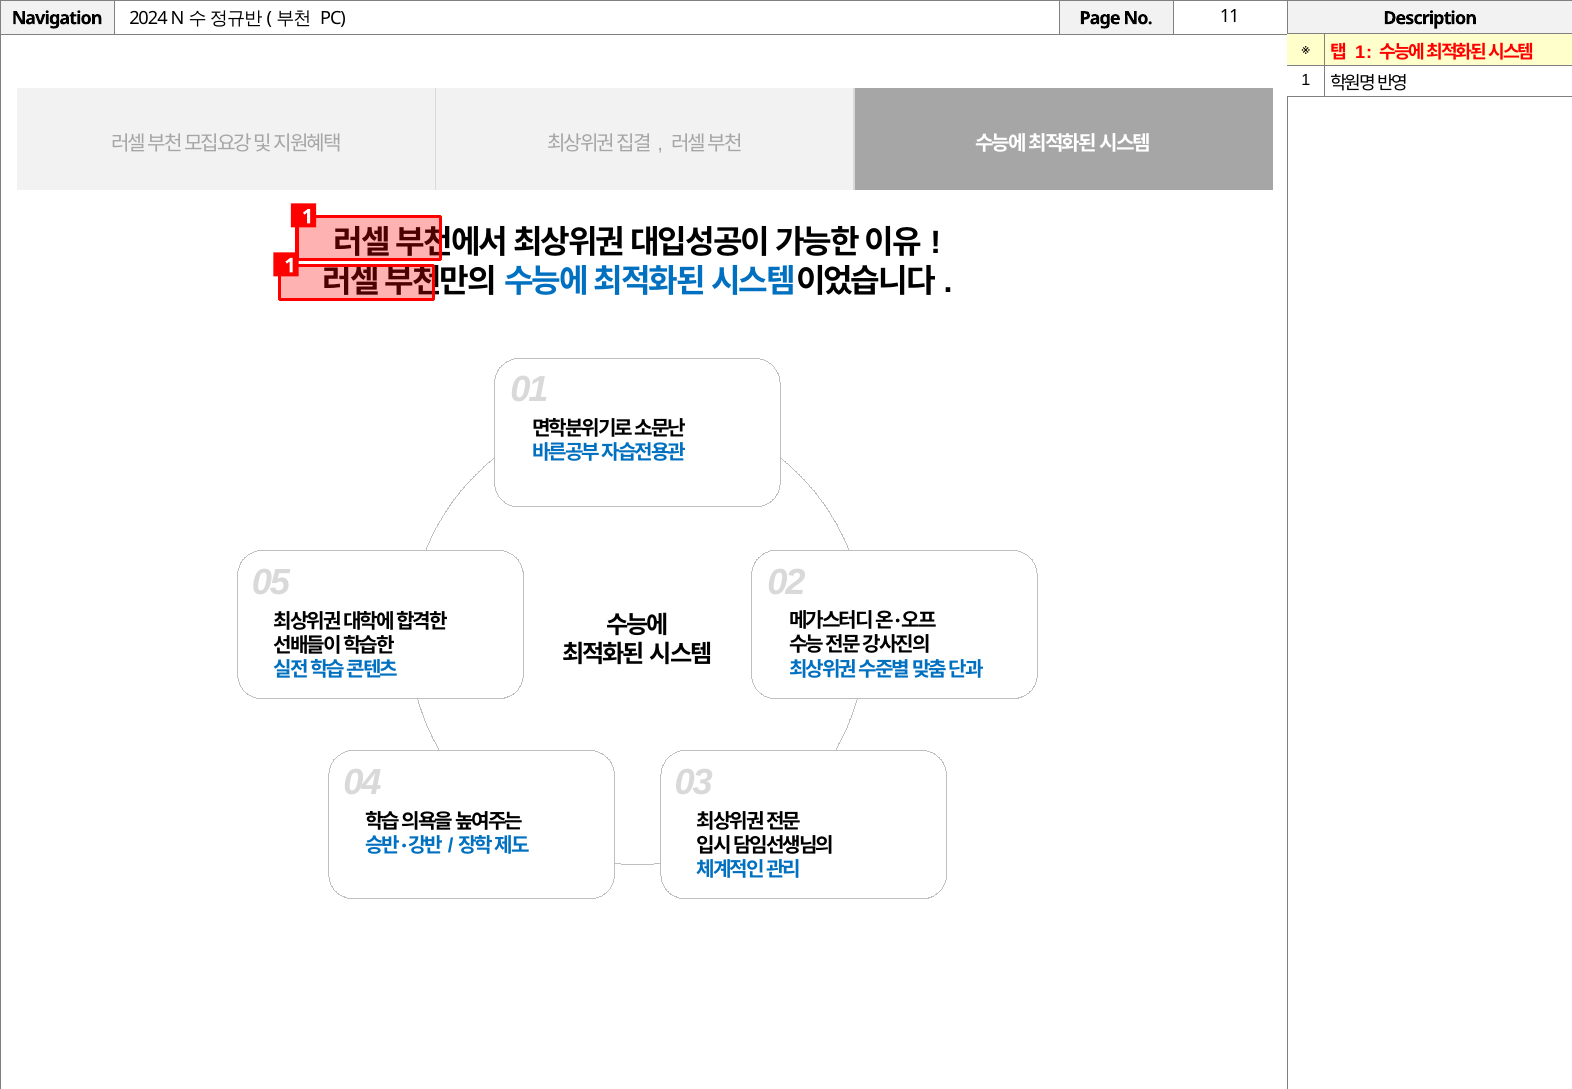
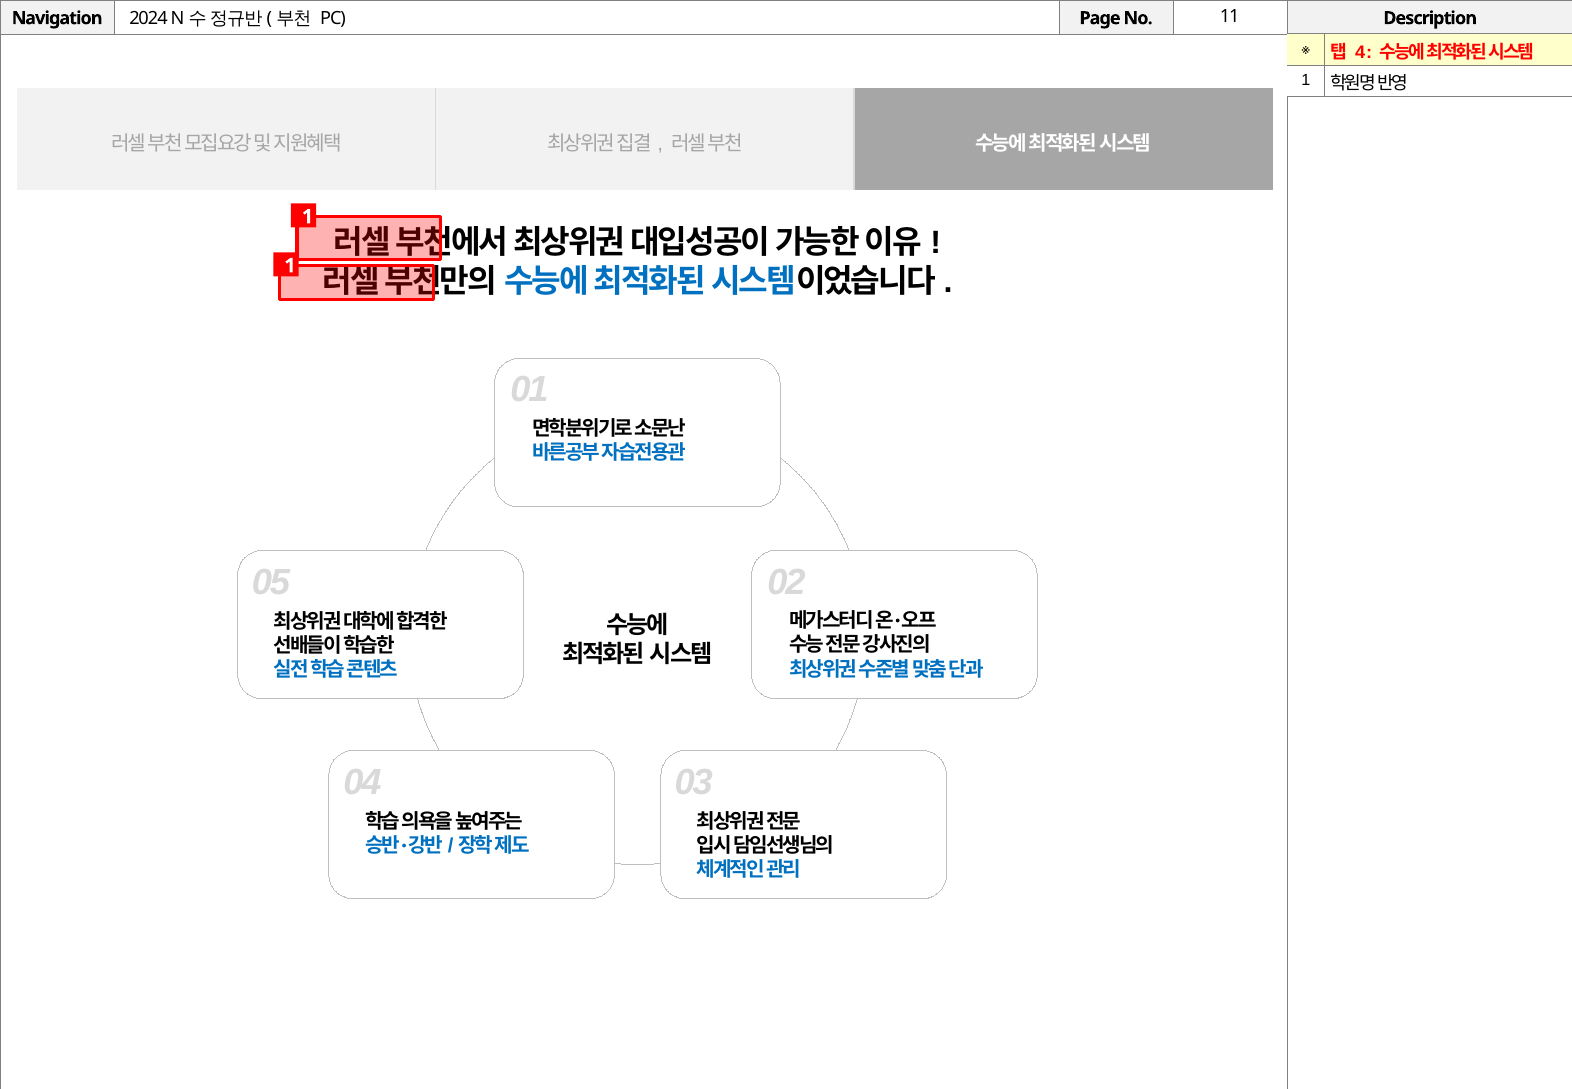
1: 1 -> 4 (1360, 52)
